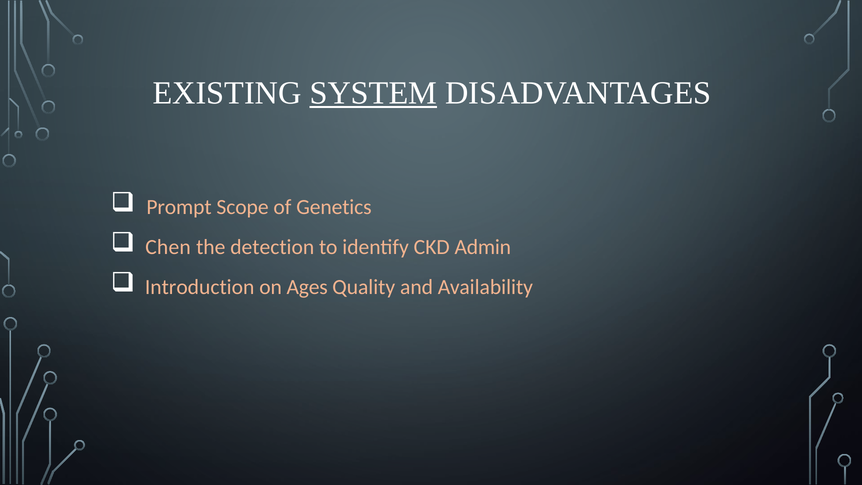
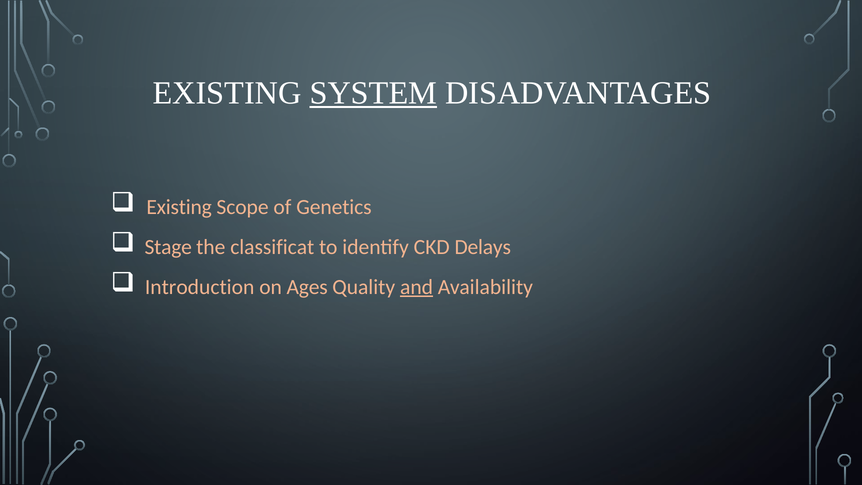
Prompt: Prompt -> Existing (179, 207)
Chen: Chen -> Stage (168, 247)
detection: detection -> classificat (272, 247)
Admin: Admin -> Delays (483, 247)
and underline: none -> present (417, 287)
